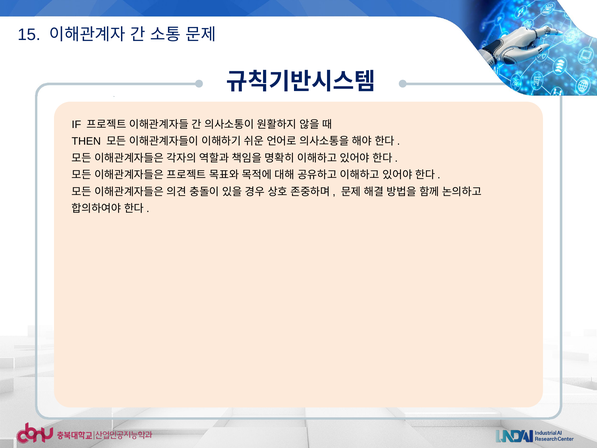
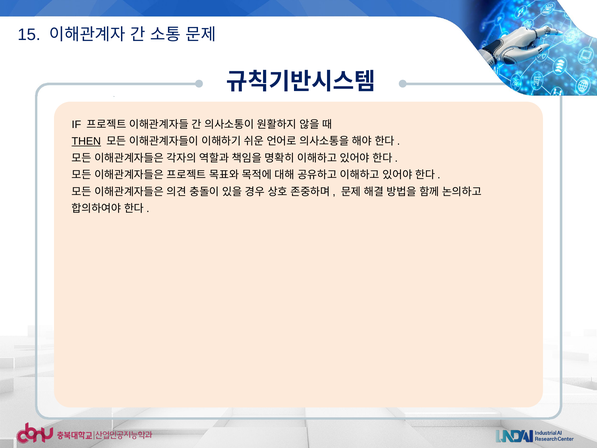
THEN underline: none -> present (86, 141)
